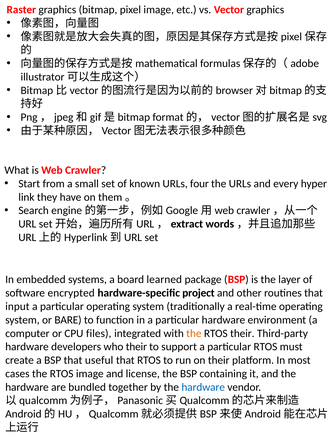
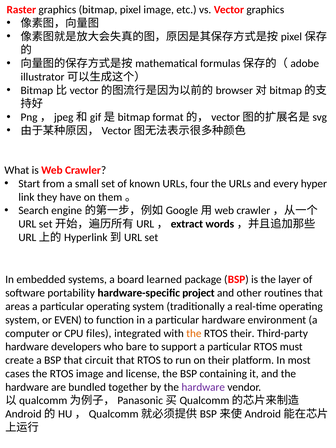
encrypted: encrypted -> portability (71, 293)
input: input -> areas (17, 306)
BARE: BARE -> EVEN (68, 320)
who their: their -> bare (136, 347)
useful: useful -> circuit (99, 360)
hardware colour: blue -> purple (203, 387)
